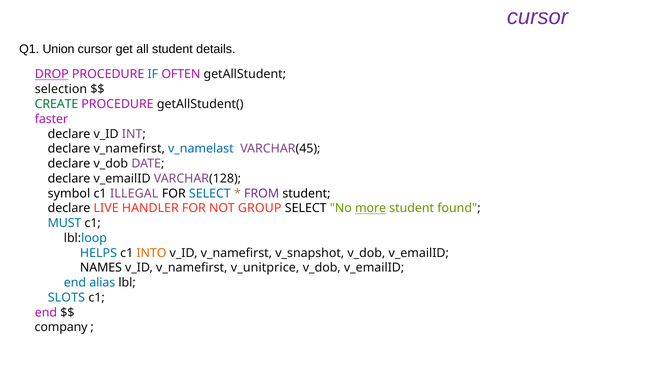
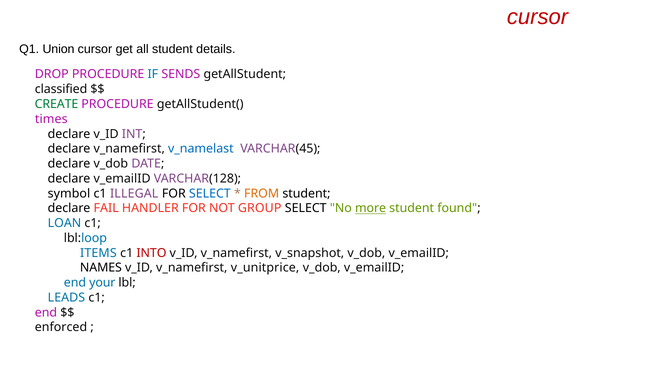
cursor colour: purple -> red (538, 17)
DROP underline: present -> none (52, 74)
OFTEN: OFTEN -> SENDS (181, 74)
selection: selection -> classified (61, 89)
faster: faster -> times (51, 119)
FROM colour: purple -> orange (262, 194)
LIVE: LIVE -> FAIL (106, 209)
MUST: MUST -> LOAN (64, 223)
HELPS: HELPS -> ITEMS (98, 253)
INTO colour: orange -> red (151, 253)
alias: alias -> your (102, 283)
SLOTS: SLOTS -> LEADS (66, 298)
company: company -> enforced (61, 328)
